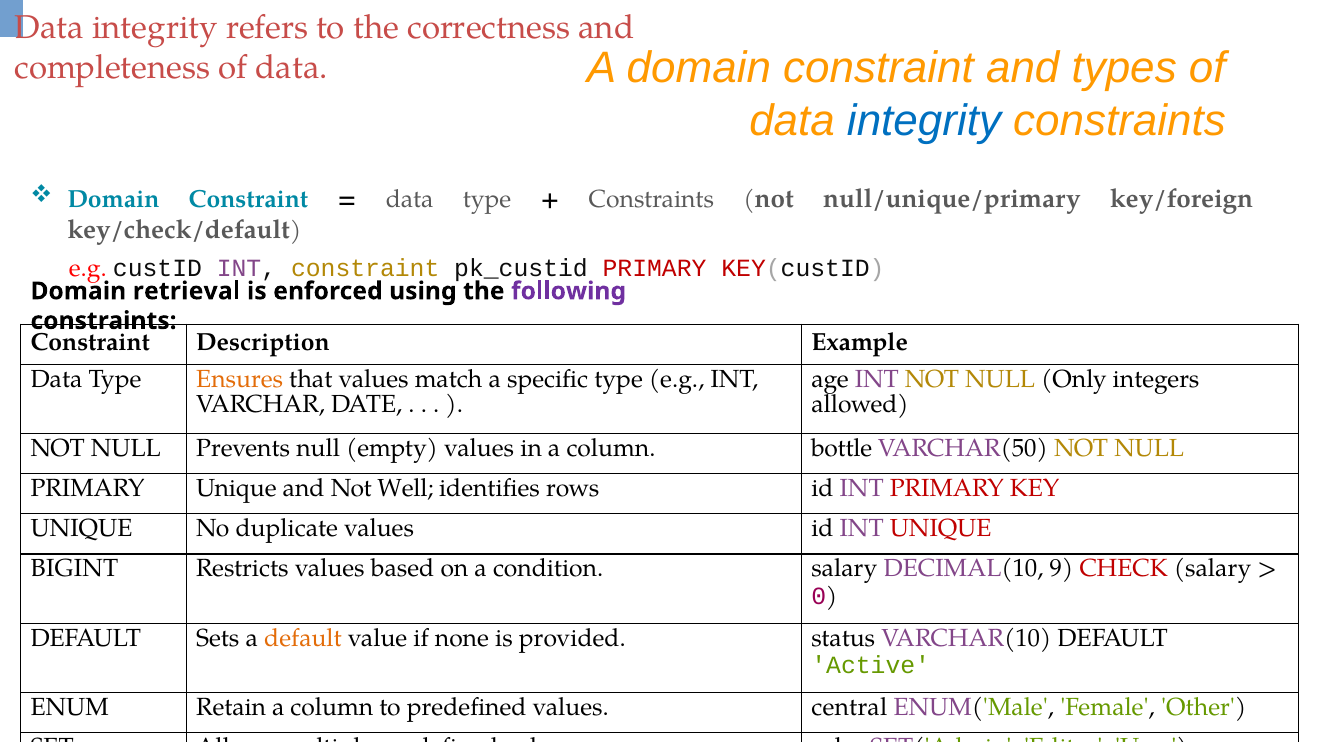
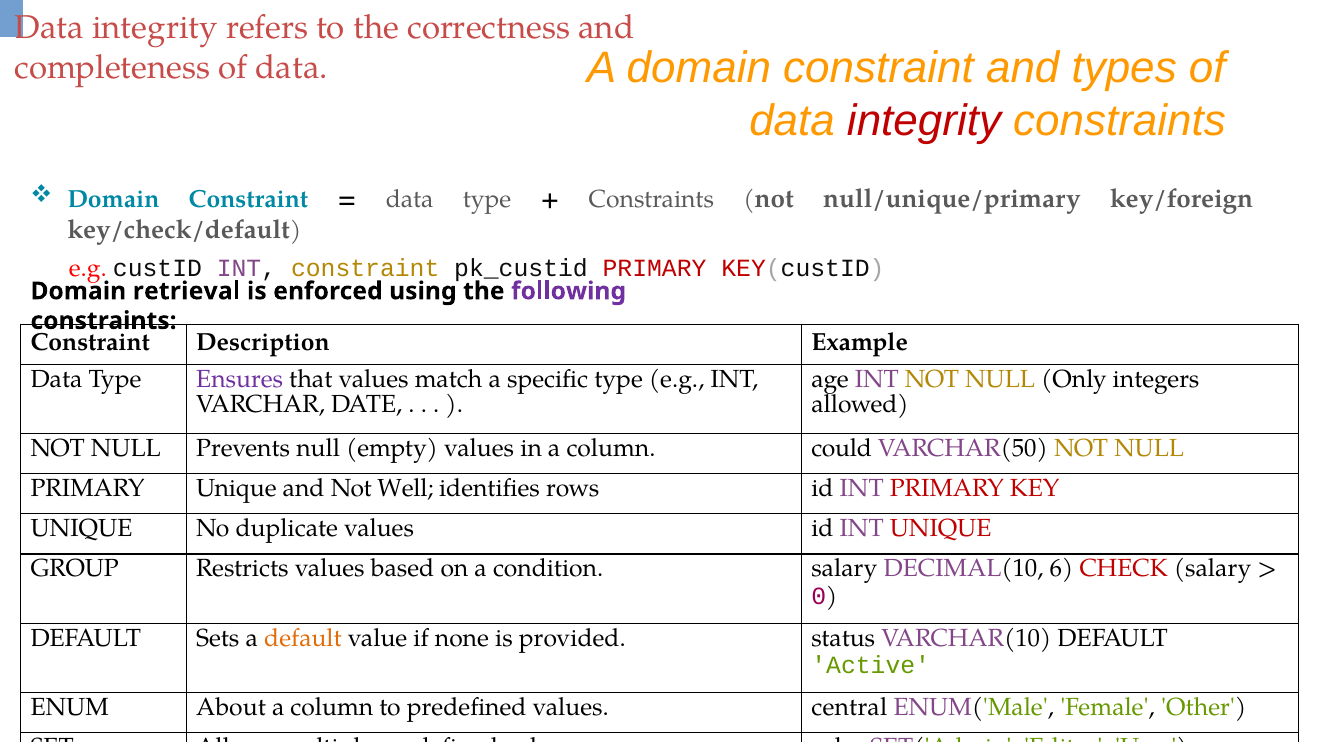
integrity colour: blue -> red (924, 121)
Ensures colour: orange -> purple (240, 379)
bottle: bottle -> could (842, 448)
BIGINT: BIGINT -> GROUP (75, 569)
9: 9 -> 6 (1062, 569)
Retain: Retain -> About (231, 707)
